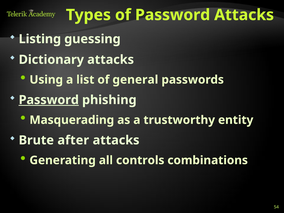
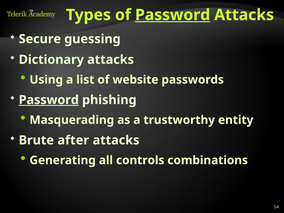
Password underline: none -> present (173, 15)
Listing: Listing -> Secure (40, 39)
general: general -> website (135, 80)
